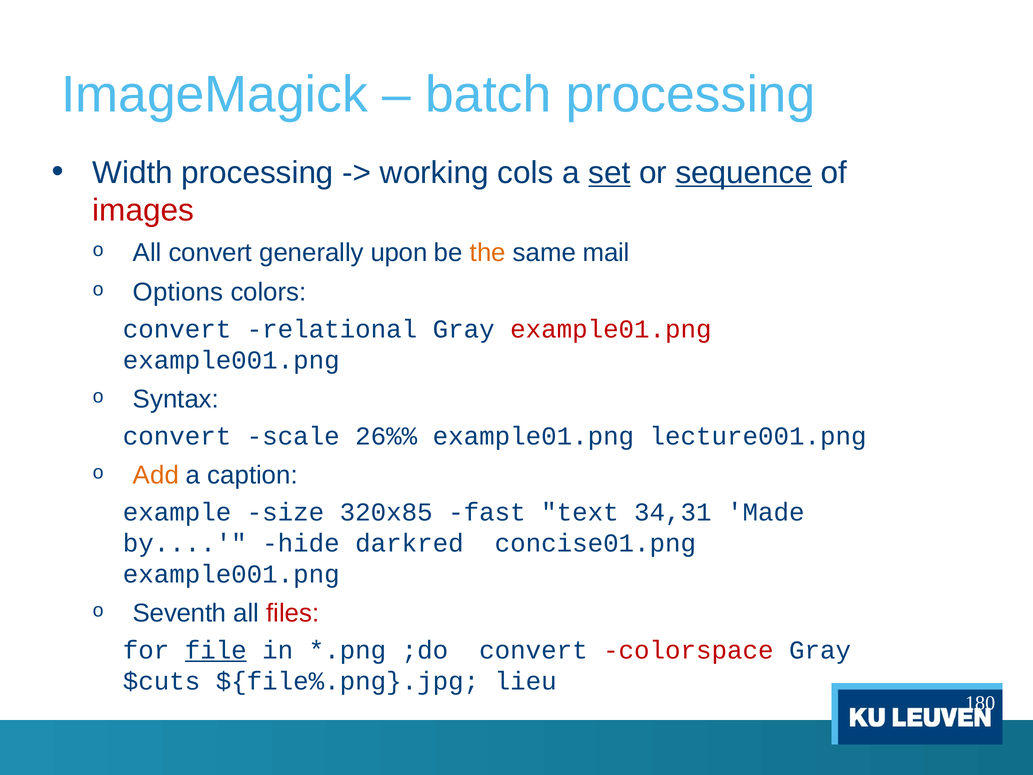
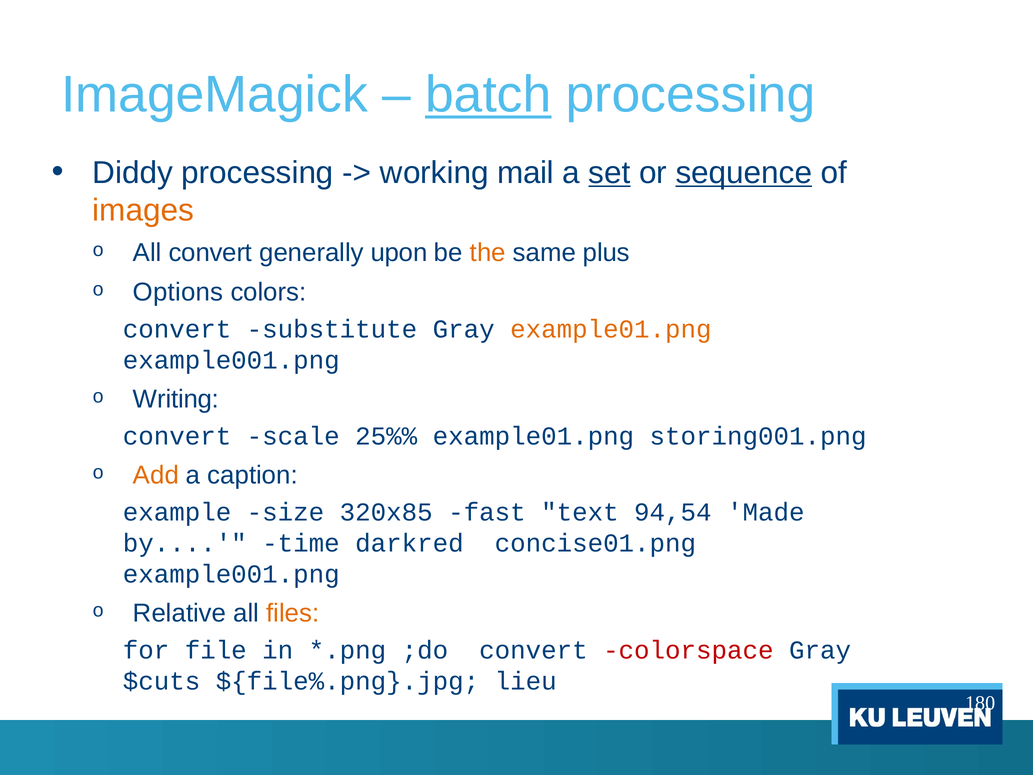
batch underline: none -> present (488, 95)
Width: Width -> Diddy (133, 173)
cols: cols -> mail (526, 173)
images colour: red -> orange (143, 210)
mail: mail -> plus (606, 253)
relational: relational -> substitute (332, 329)
example01.png colour: red -> orange (611, 329)
Syntax: Syntax -> Writing (176, 399)
26%%: 26%% -> 25%% (386, 436)
lecture001.png: lecture001.png -> storing001.png (758, 436)
34,31: 34,31 -> 94,54 (673, 512)
hide: hide -> time (301, 543)
Seventh: Seventh -> Relative (180, 613)
files colour: red -> orange (293, 613)
file underline: present -> none (216, 650)
